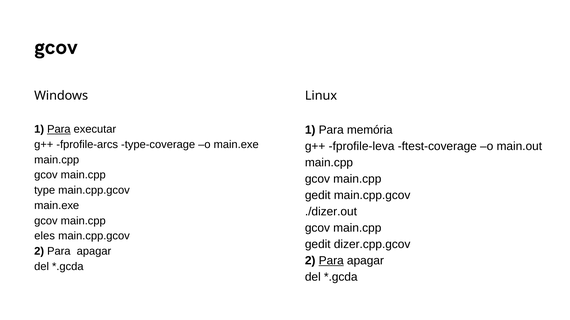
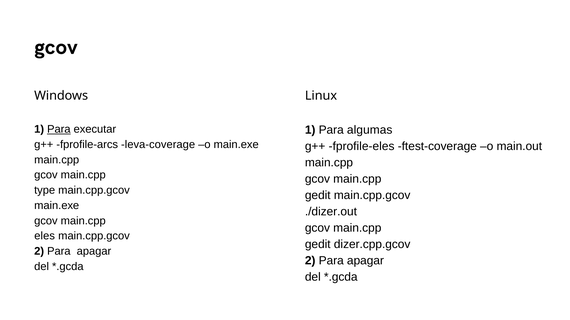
memória: memória -> algumas (370, 130)
type-coverage: type-coverage -> leva-coverage (158, 145)
fprofile-leva: fprofile-leva -> fprofile-eles (362, 147)
Para underline: present -> none (331, 261)
